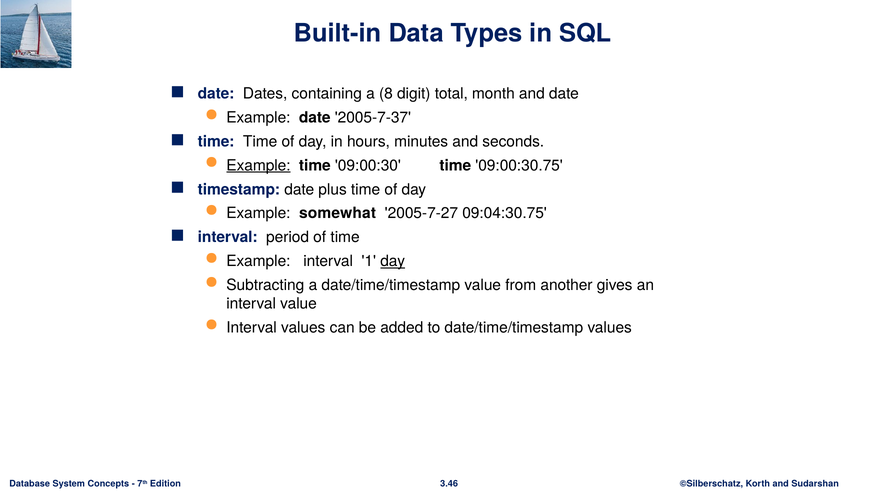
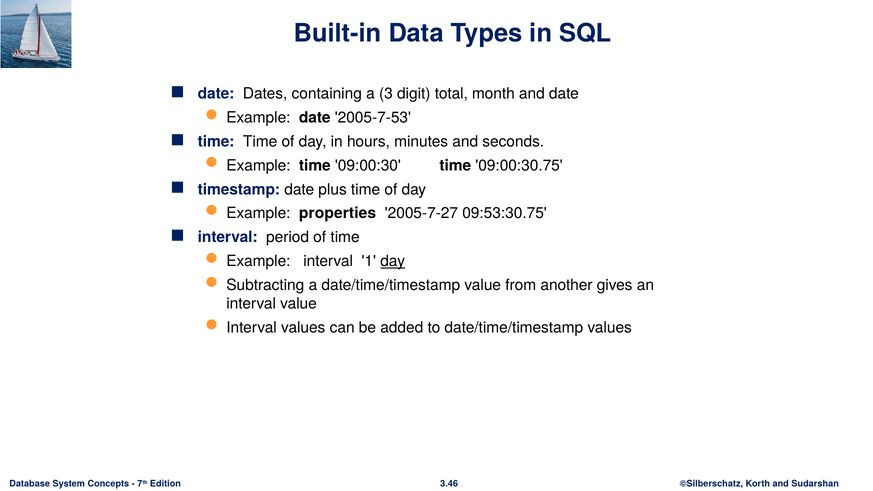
8: 8 -> 3 (386, 94)
2005-7-37: 2005-7-37 -> 2005-7-53 (373, 118)
Example underline: present -> none (258, 165)
somewhat: somewhat -> properties (338, 213)
09:04:30.75: 09:04:30.75 -> 09:53:30.75 (505, 213)
